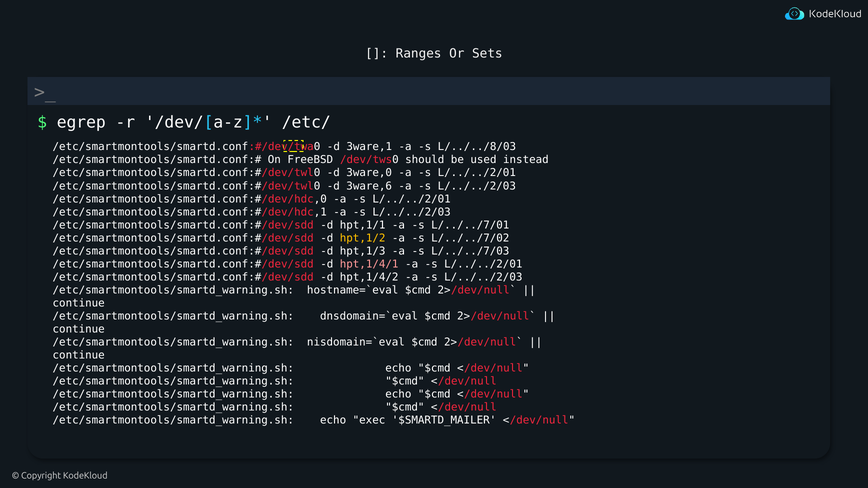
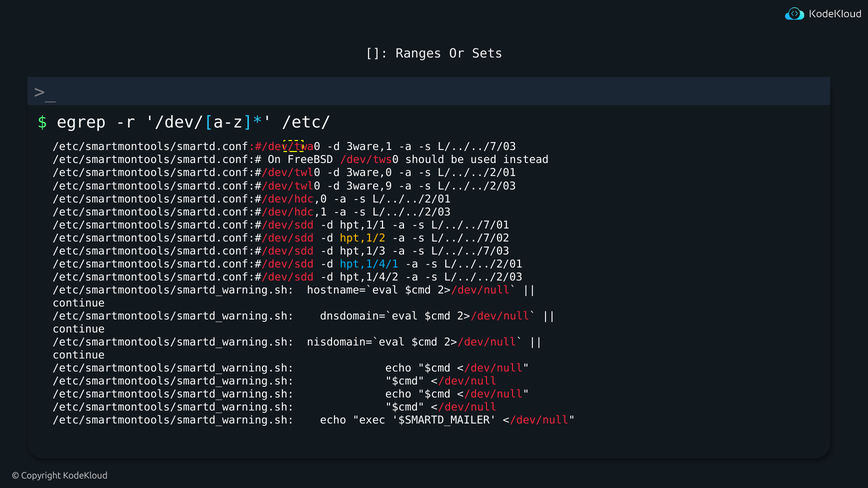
3ware,1 a s L/../../8/03: L/../../8/03 -> L/../../7/03 (477, 147)
3ware,6: 3ware,6 -> 3ware,9 (369, 186)
hpt,1/4/1 colour: pink -> light blue (369, 264)
